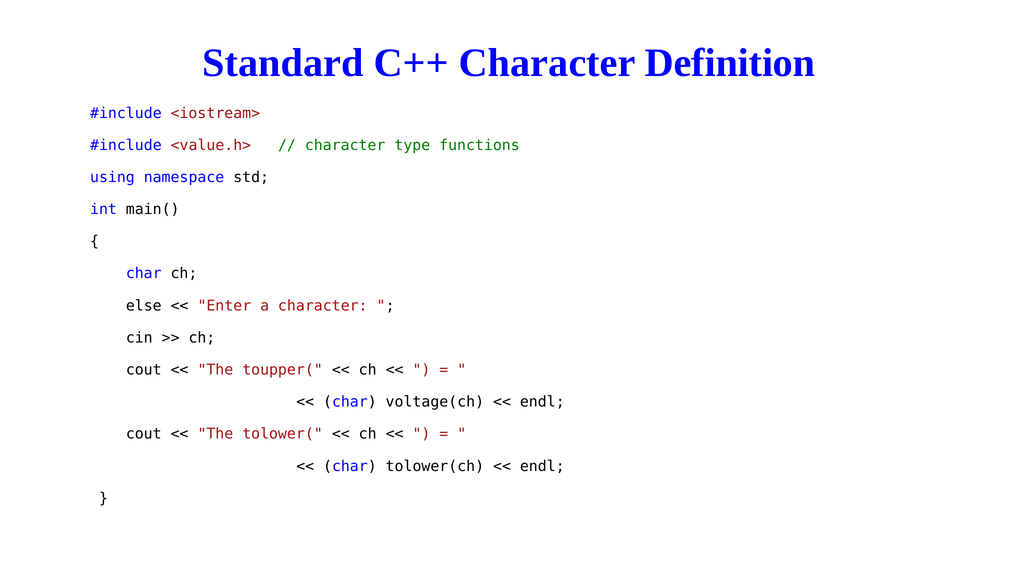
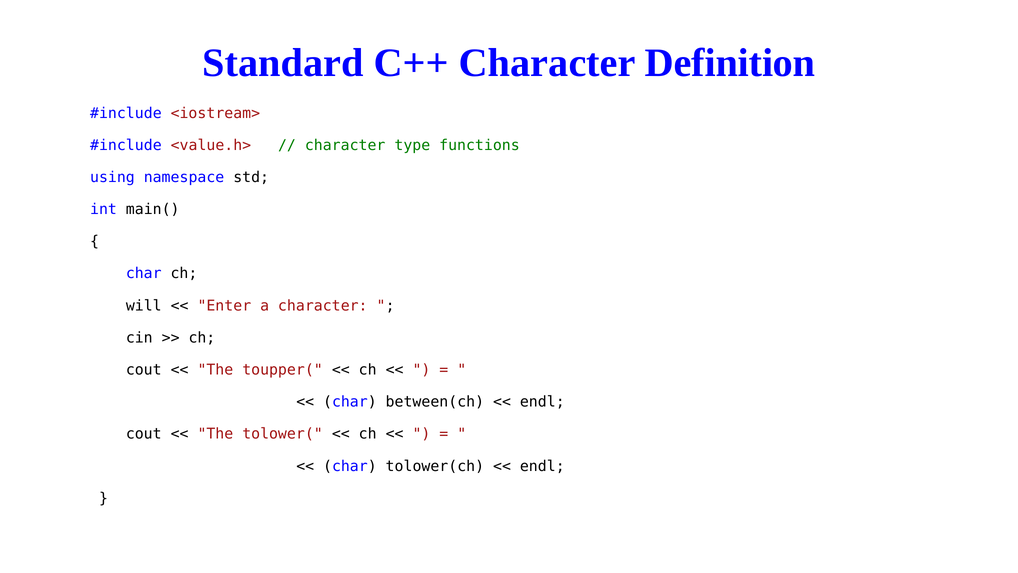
else: else -> will (144, 305)
voltage(ch: voltage(ch -> between(ch (435, 402)
